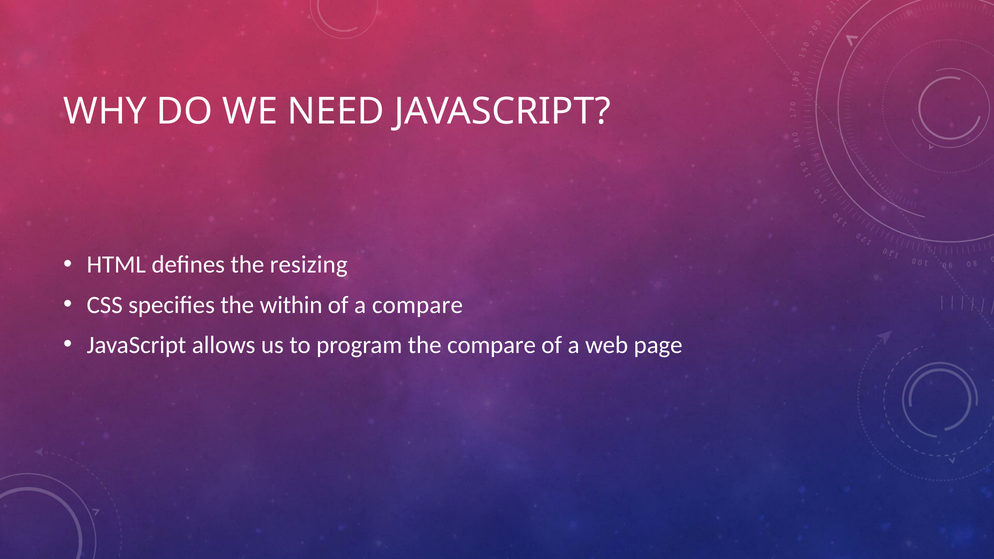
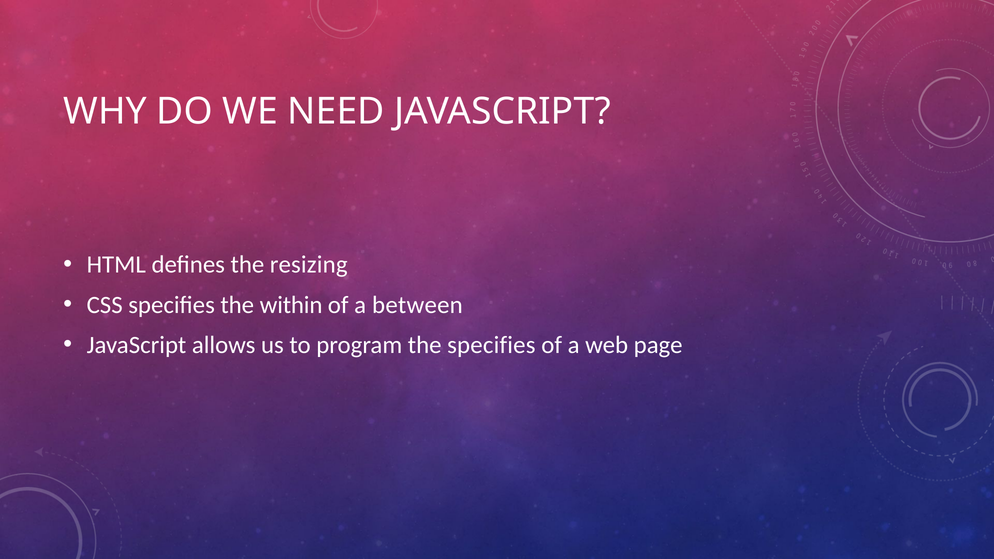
a compare: compare -> between (417, 305)
the compare: compare -> specifies (491, 345)
